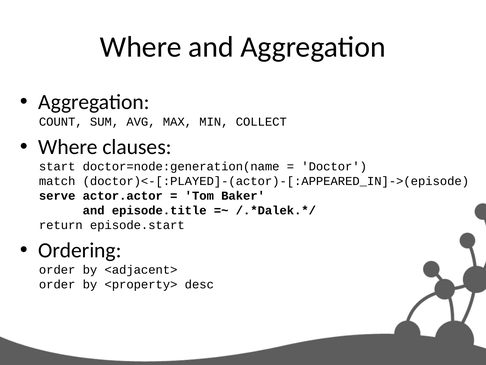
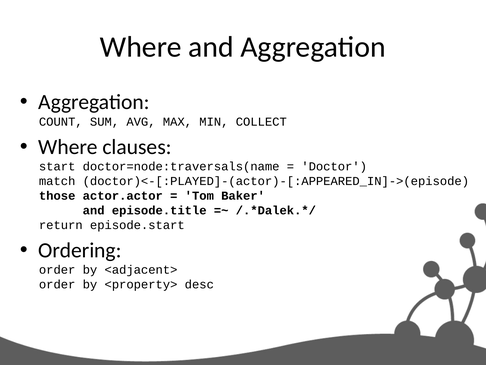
doctor=node:generation(name: doctor=node:generation(name -> doctor=node:traversals(name (181, 166)
serve: serve -> those (57, 196)
